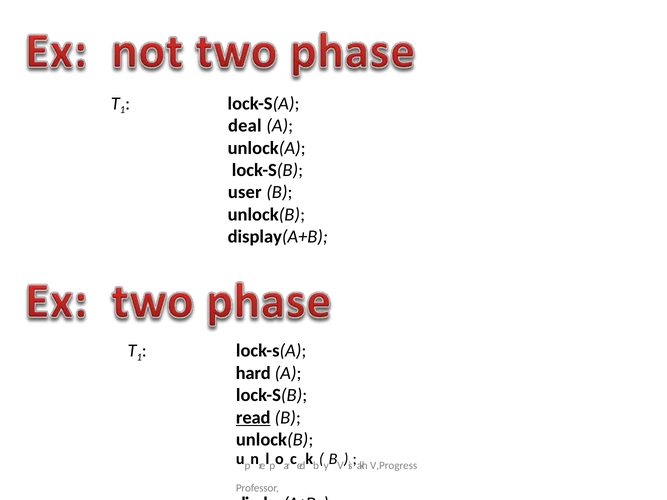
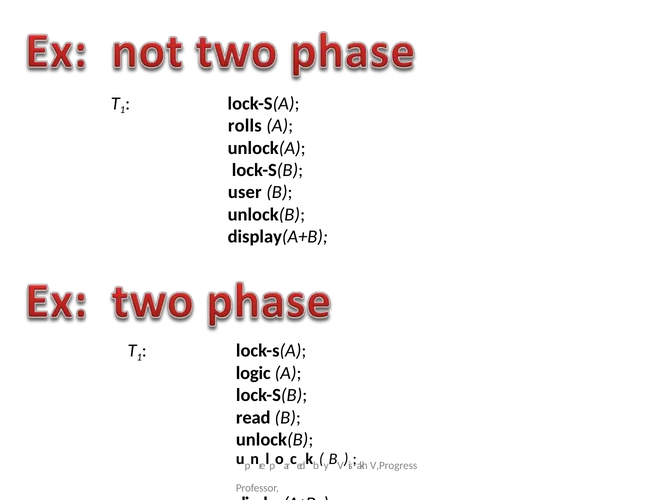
deal: deal -> rolls (245, 126)
hard: hard -> logic (253, 373)
read underline: present -> none (253, 418)
